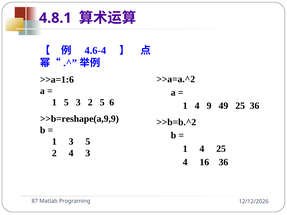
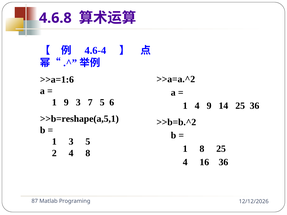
4.8.1: 4.8.1 -> 4.6.8 (55, 18)
1 5: 5 -> 9 (66, 103)
3 2: 2 -> 7 (90, 103)
49: 49 -> 14 (223, 106)
>>b=reshape(a,9,9: >>b=reshape(a,9,9 -> >>b=reshape(a,5,1 (79, 119)
4: 4 -> 8 (202, 149)
4 3: 3 -> 8 (88, 153)
